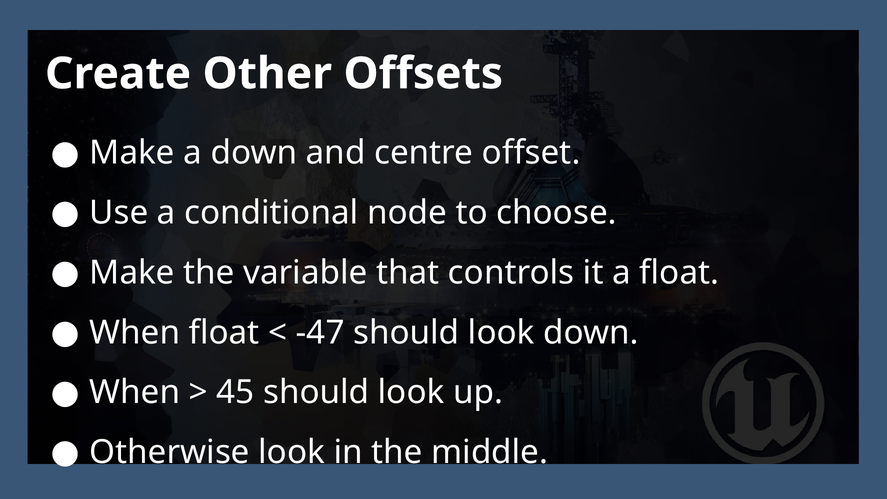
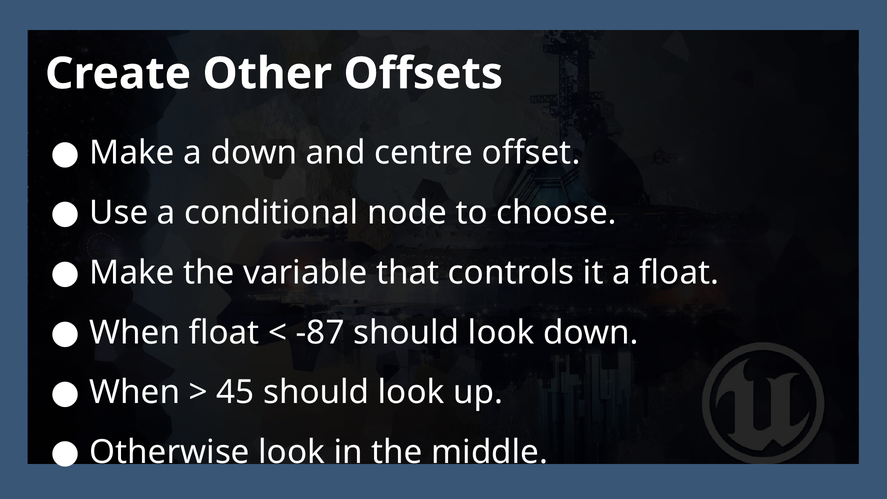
-47: -47 -> -87 (320, 333)
